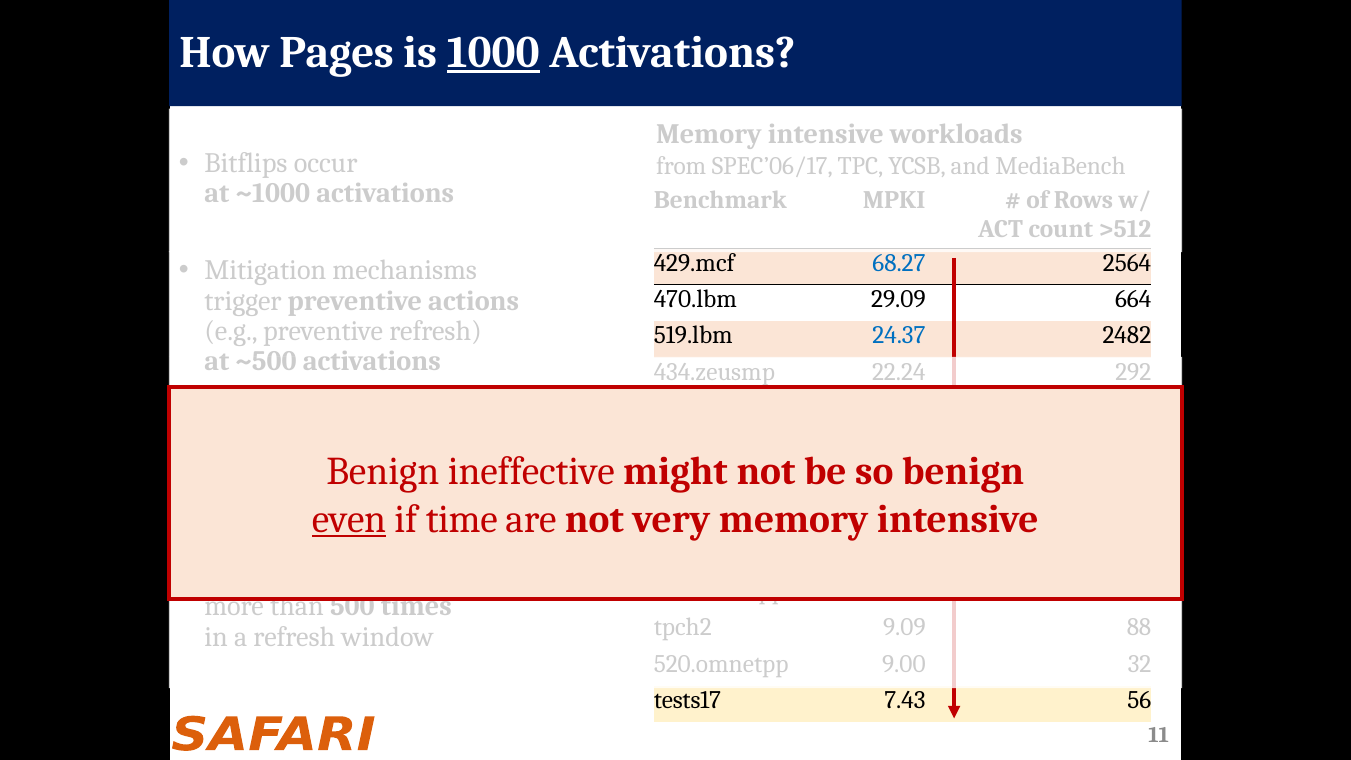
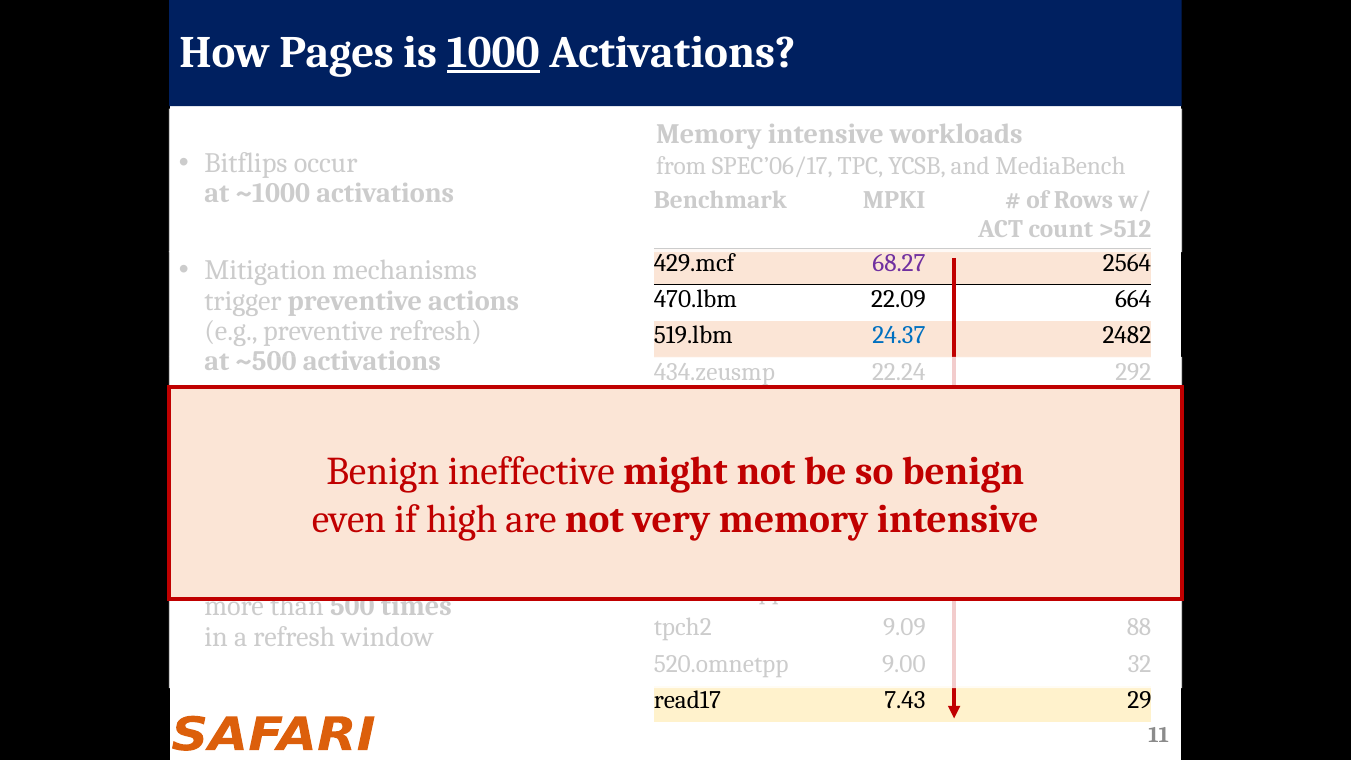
68.27 colour: blue -> purple (899, 263)
29.09: 29.09 -> 22.09 (898, 299)
even underline: present -> none (349, 519)
time: time -> high (462, 519)
tests17: tests17 -> read17 (687, 700)
56: 56 -> 29 (1139, 700)
